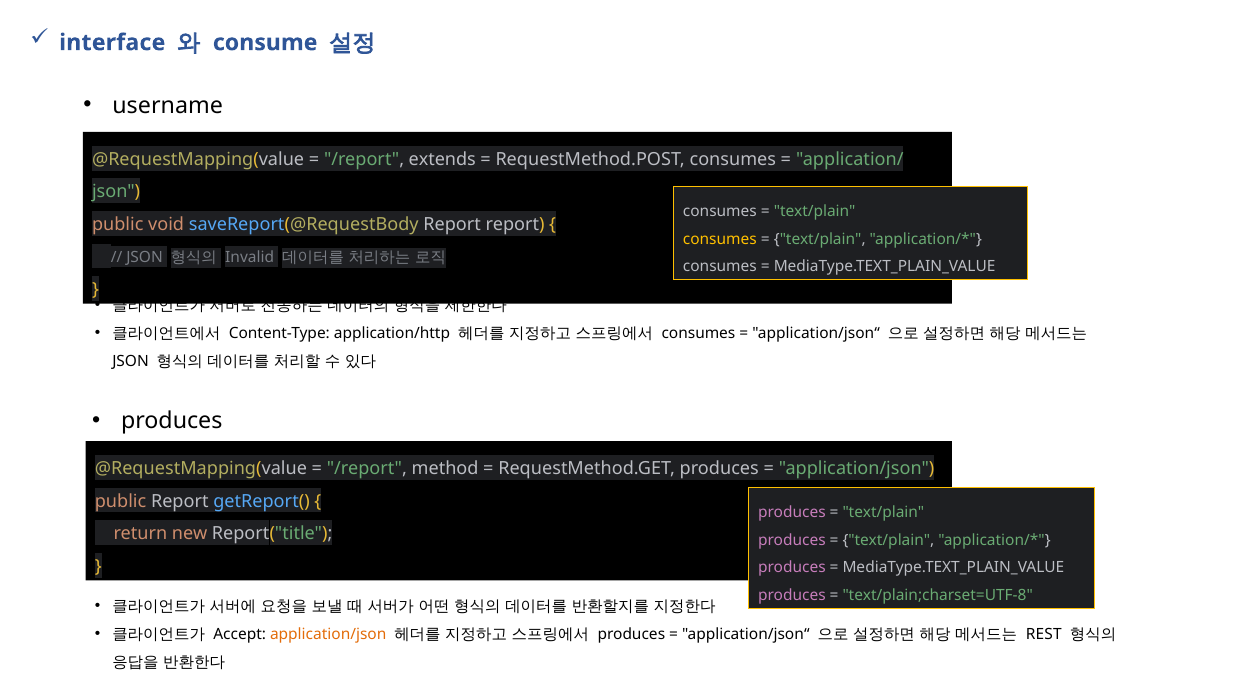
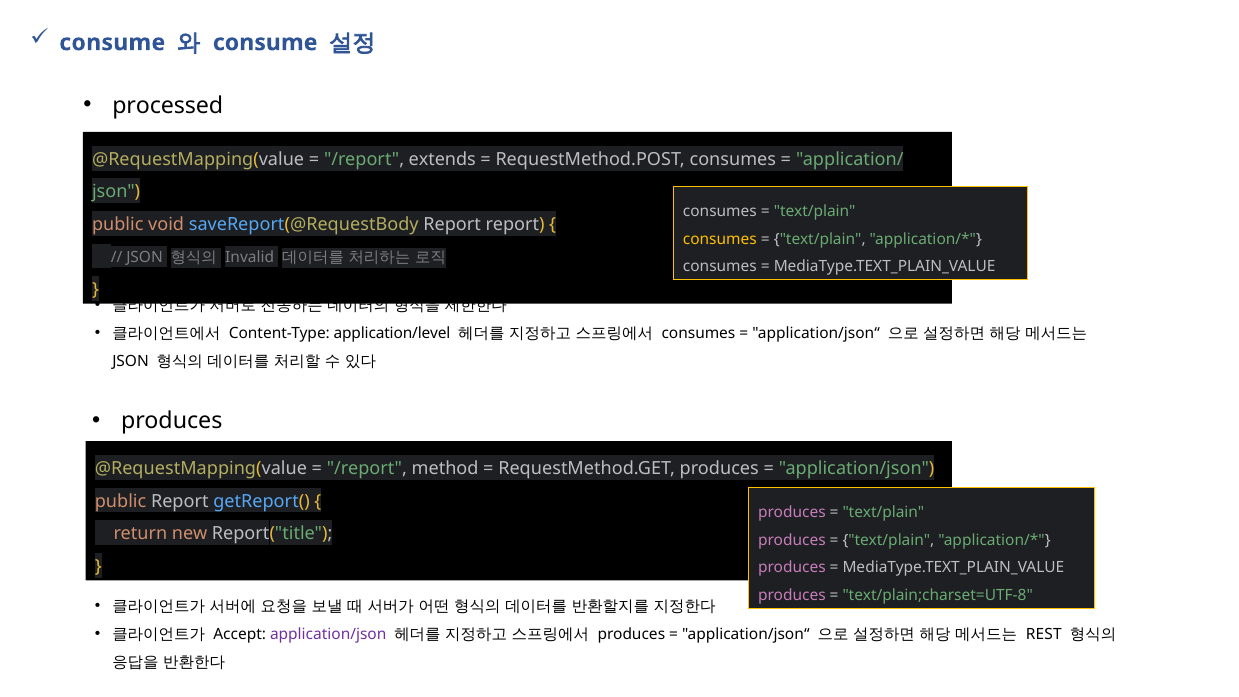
interface: interface -> consume (112, 43)
username: username -> processed (168, 105)
application/http: application/http -> application/level (392, 333)
application/json colour: orange -> purple (328, 634)
